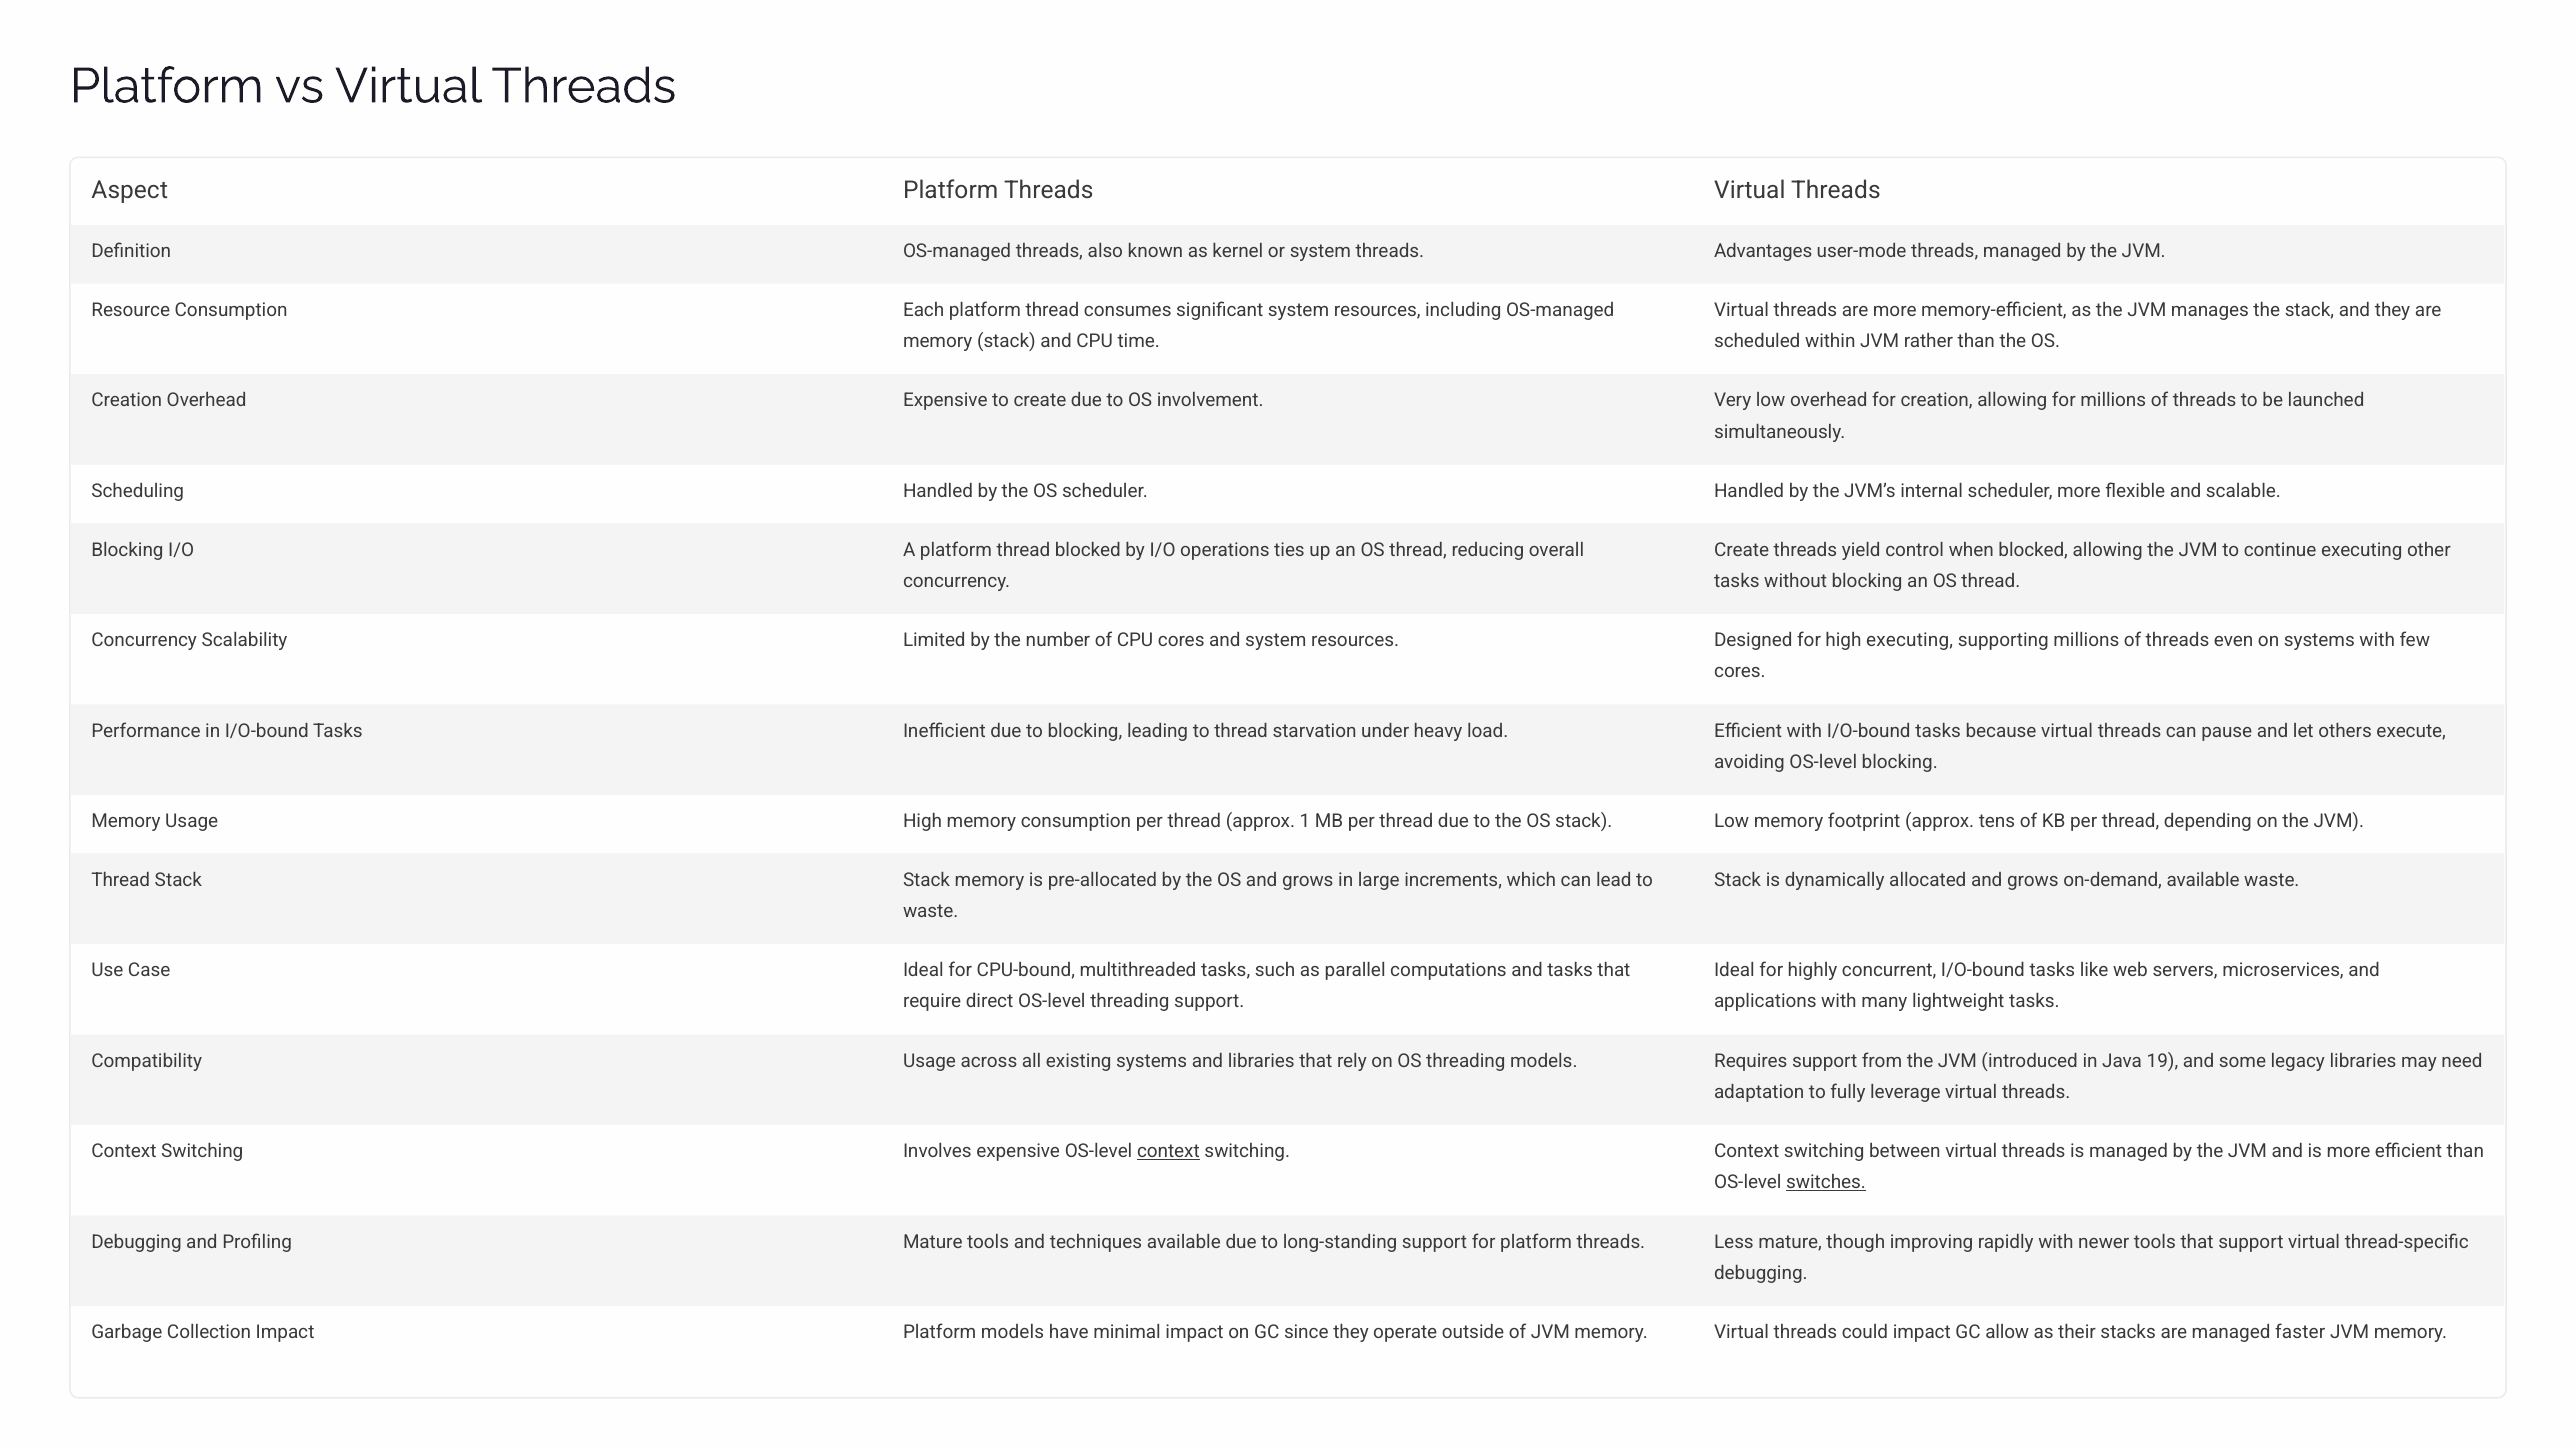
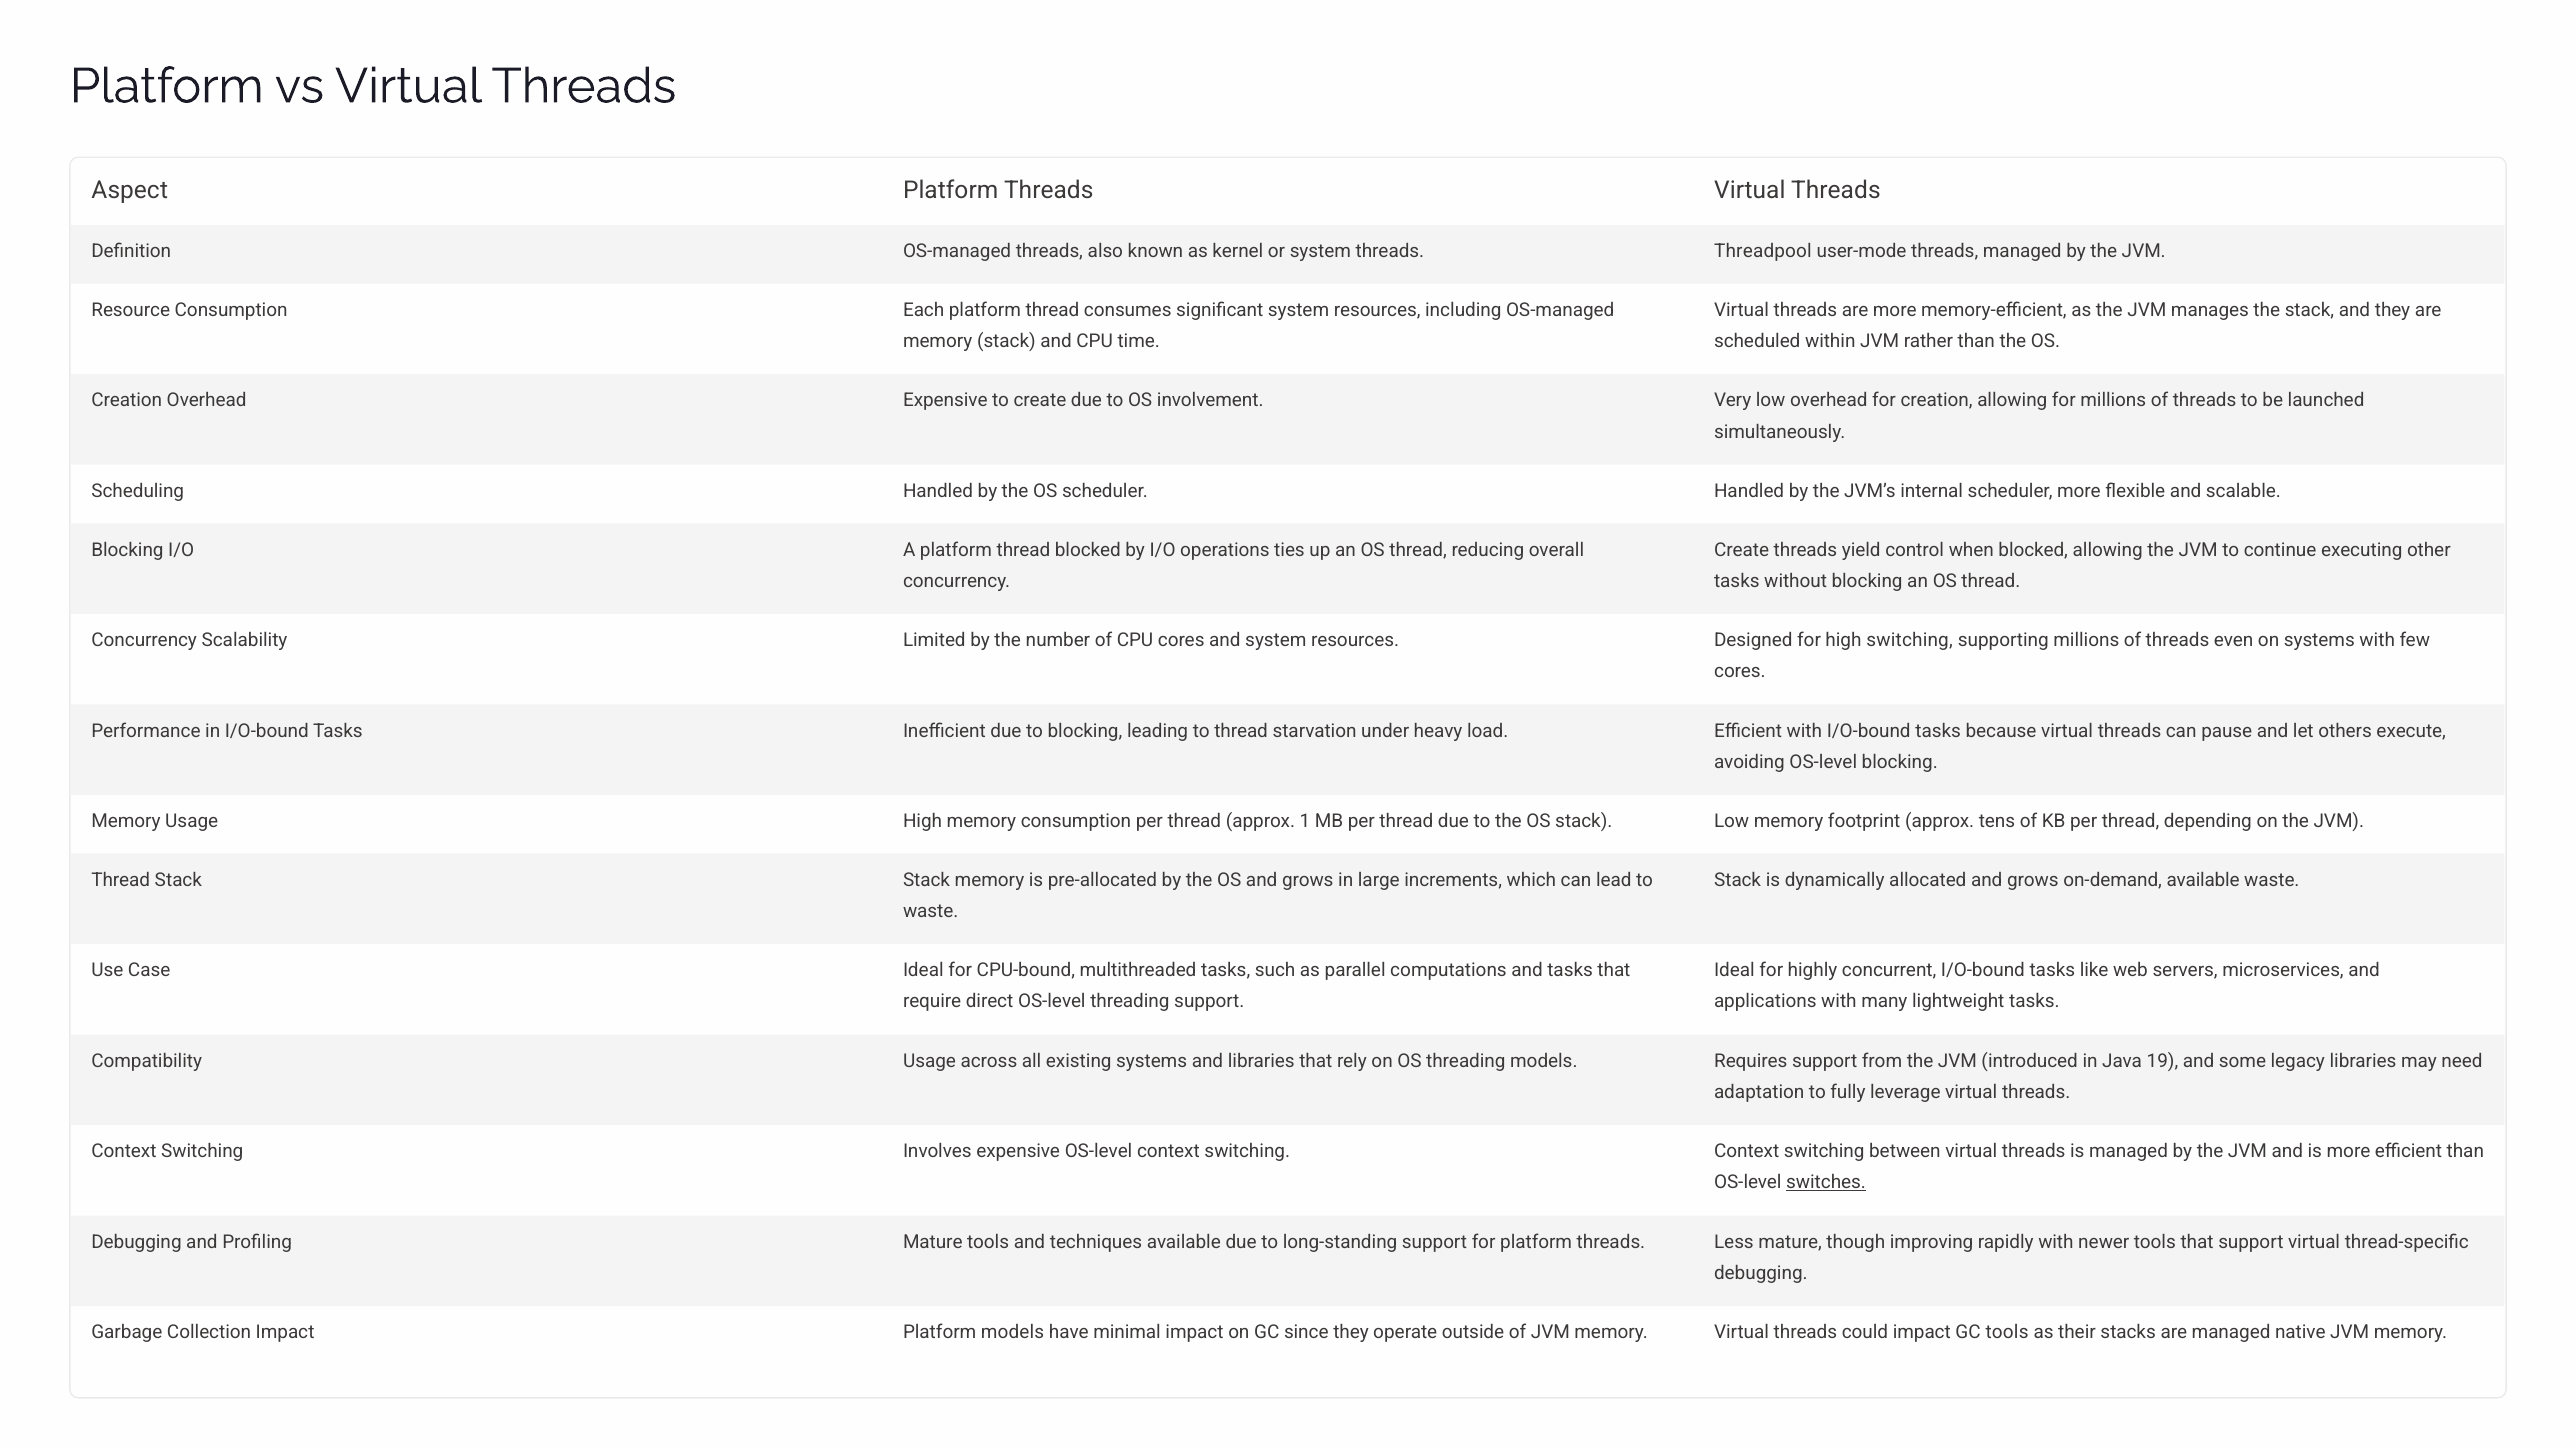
Advantages: Advantages -> Threadpool (1763, 252)
high executing: executing -> switching (1910, 640)
context underline: present -> none (1168, 1151)
GC allow: allow -> tools (2007, 1333)
faster: faster -> native (2300, 1333)
